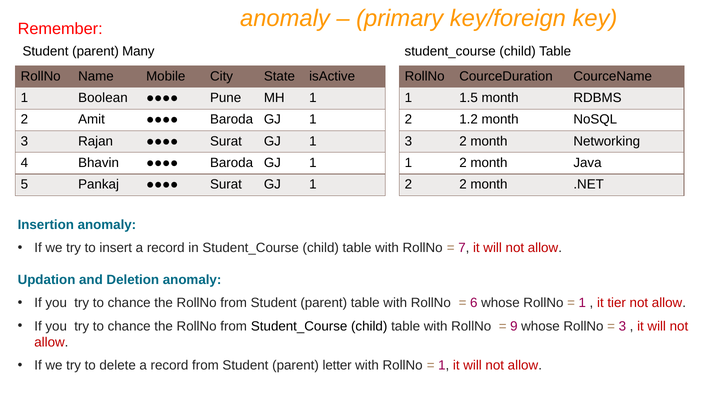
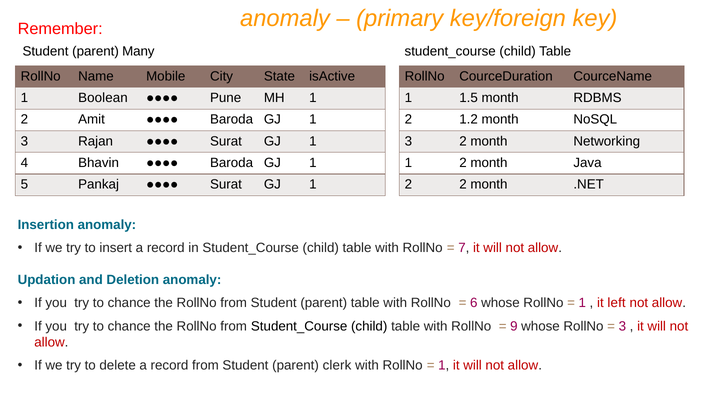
tier: tier -> left (617, 303)
letter: letter -> clerk (337, 365)
